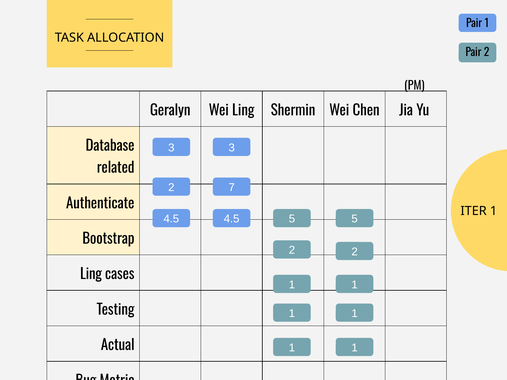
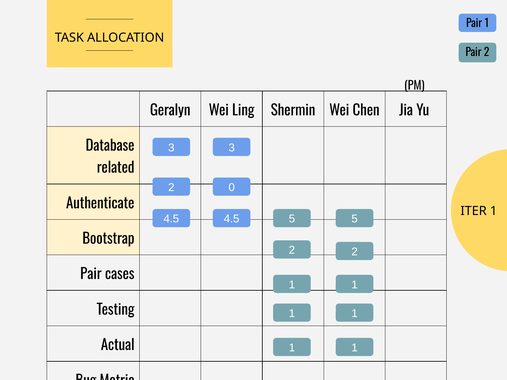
7: 7 -> 0 (232, 188)
Ling: Ling -> Pair (91, 275)
